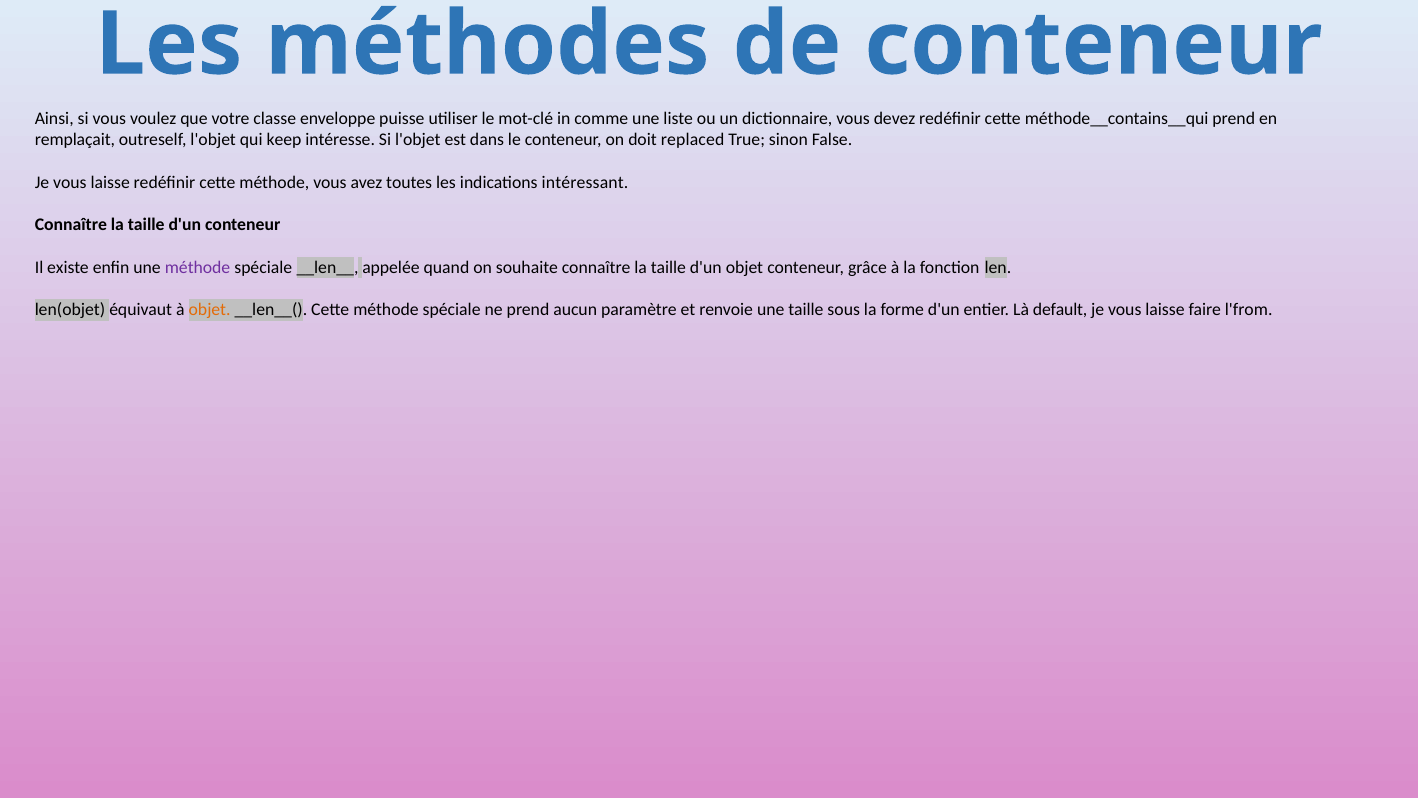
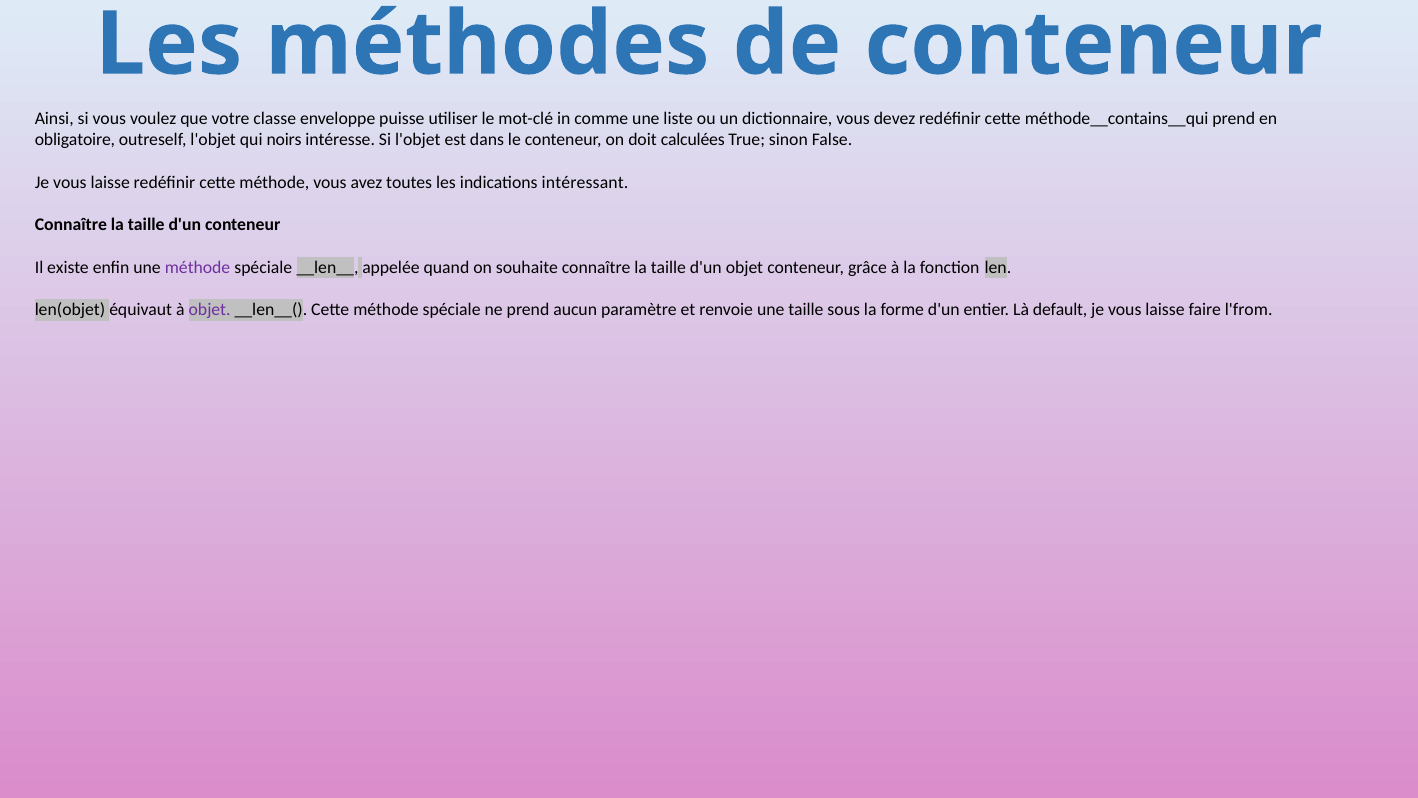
remplaçait: remplaçait -> obligatoire (75, 140)
keep: keep -> noirs (284, 140)
replaced: replaced -> calculées (693, 140)
objet colour: orange -> purple (210, 310)
